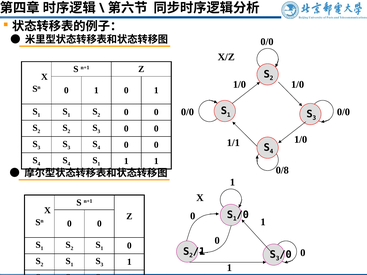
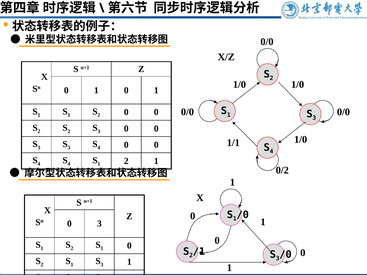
S 1 1: 1 -> 2 (126, 161)
0/8: 0/8 -> 0/2 (282, 170)
0: 0 -> 3 (99, 224)
